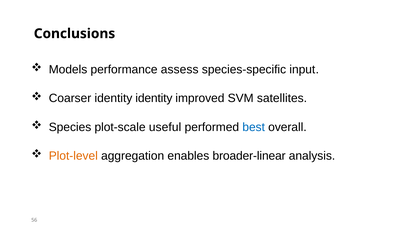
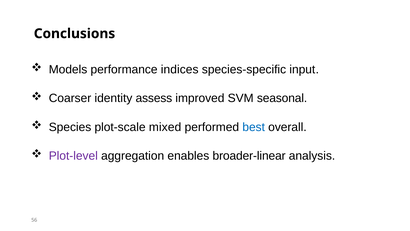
assess: assess -> indices (180, 69)
identity identity: identity -> assess (154, 98)
satellites: satellites -> seasonal (282, 98)
useful: useful -> mixed (165, 127)
Plot-level colour: orange -> purple (73, 156)
